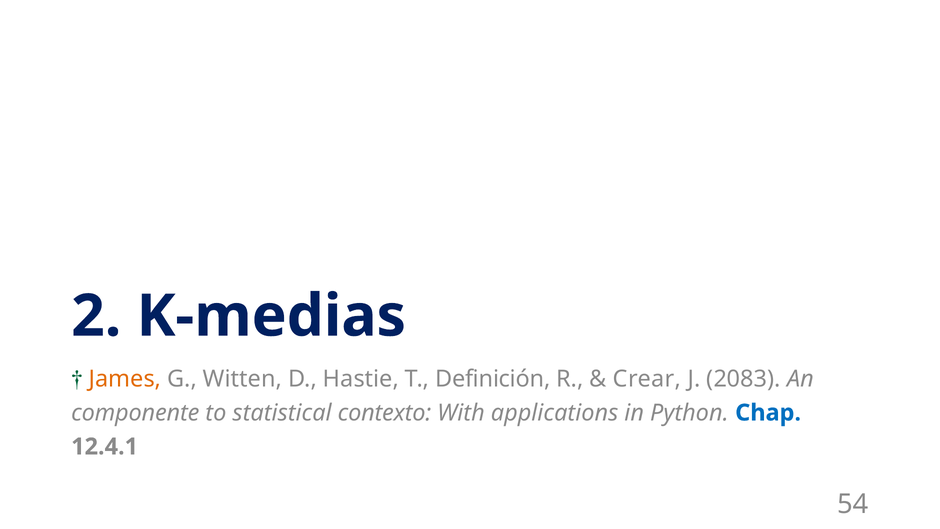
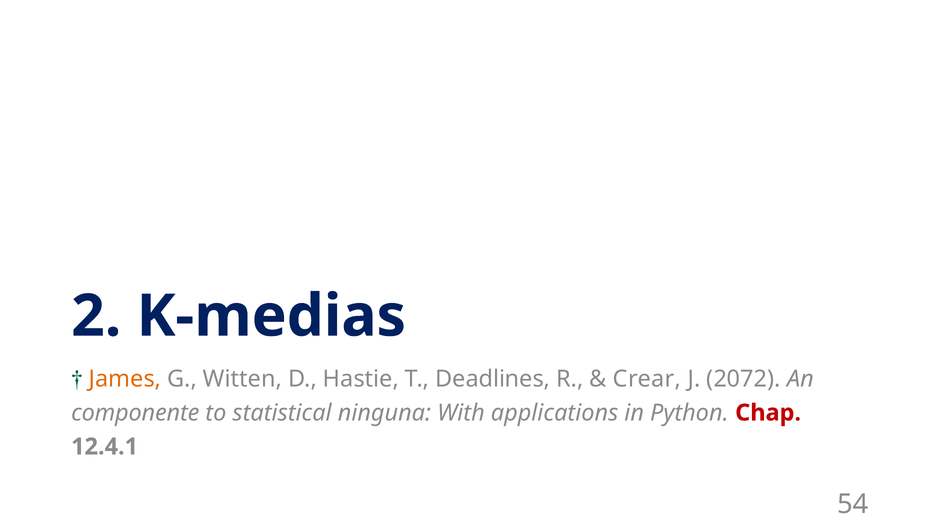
Definición: Definición -> Deadlines (493, 379)
2083: 2083 -> 2072 (744, 379)
contexto: contexto -> ninguna (384, 413)
Chap colour: blue -> red (768, 413)
